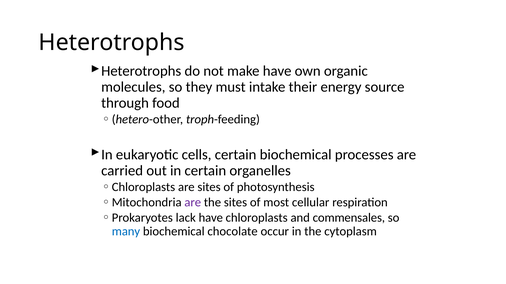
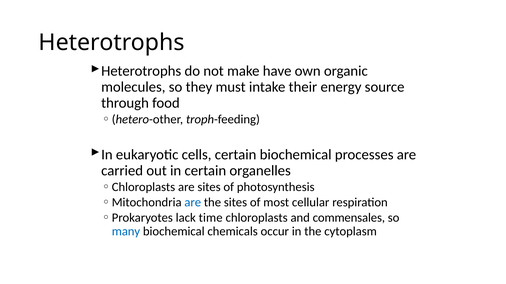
are colour: purple -> blue (193, 203)
lack have: have -> time (211, 218)
chocolate: chocolate -> chemicals (233, 232)
